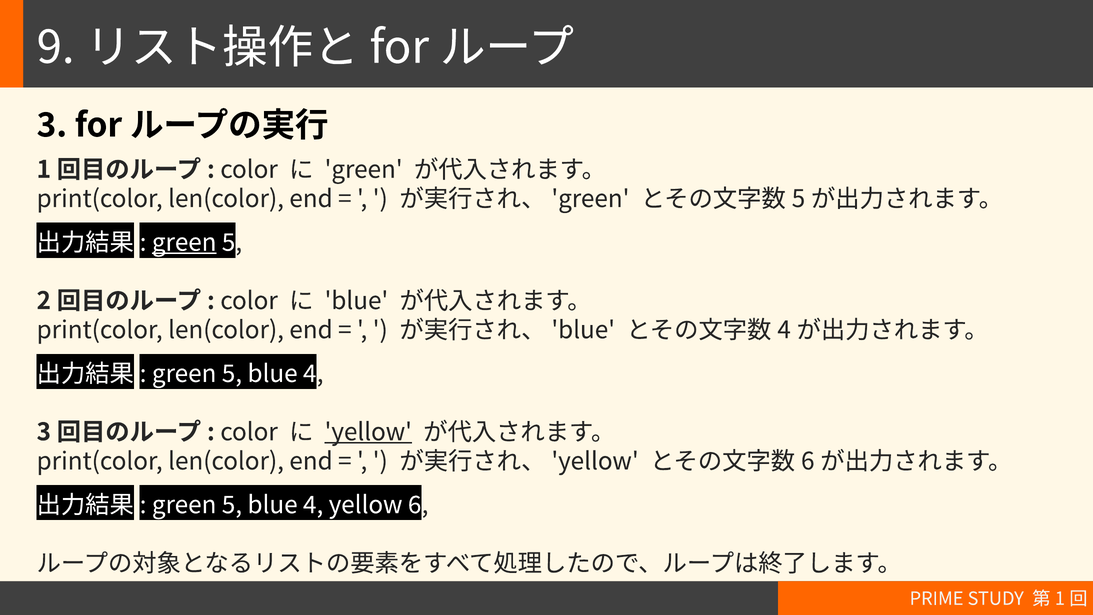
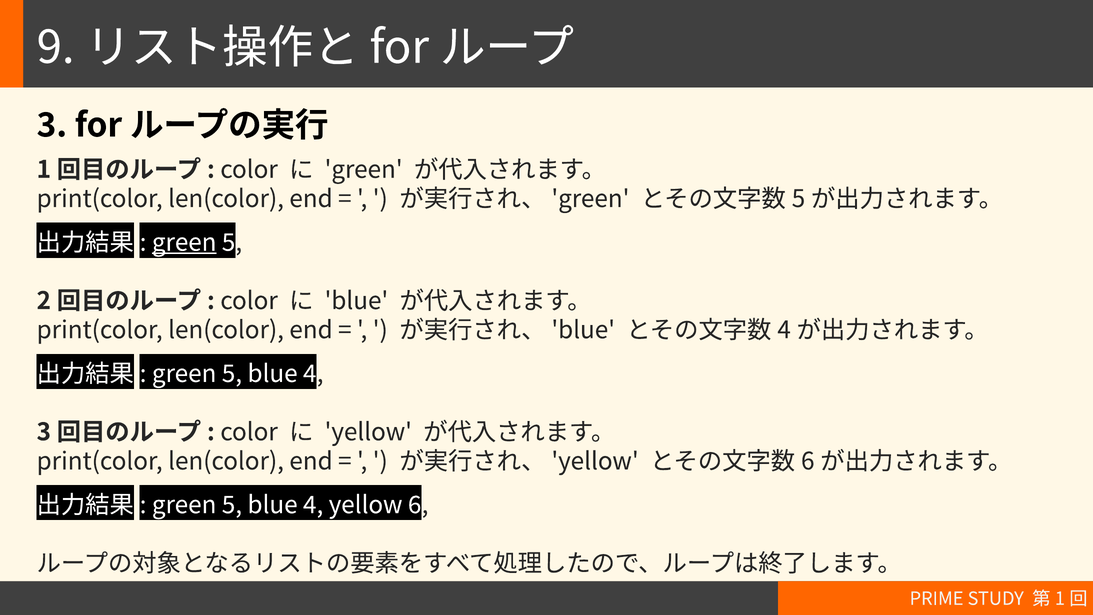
yellow underline: present -> none (368, 432)
